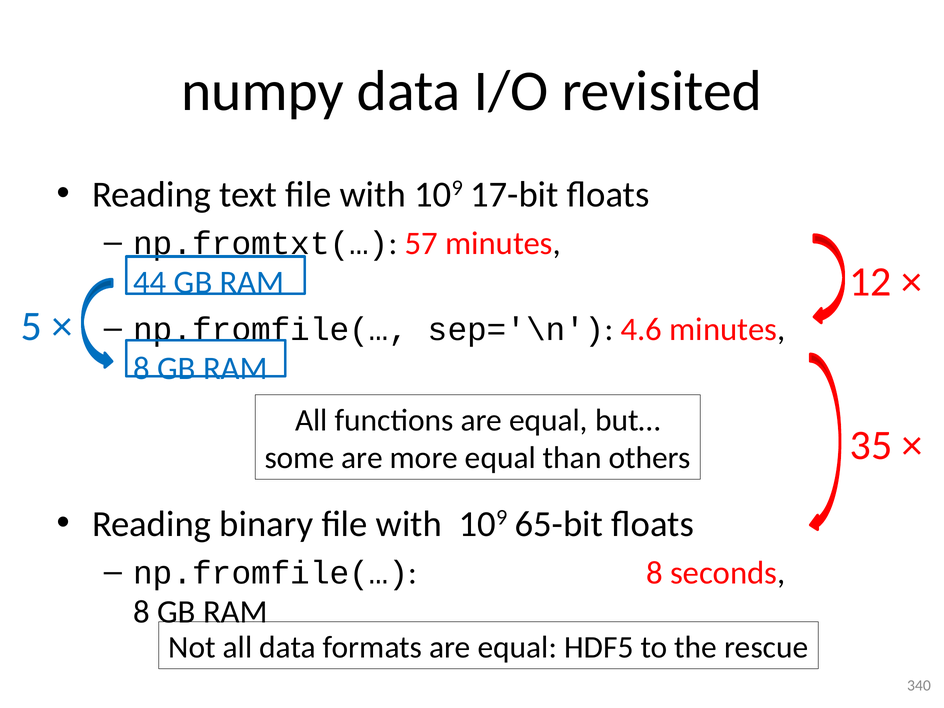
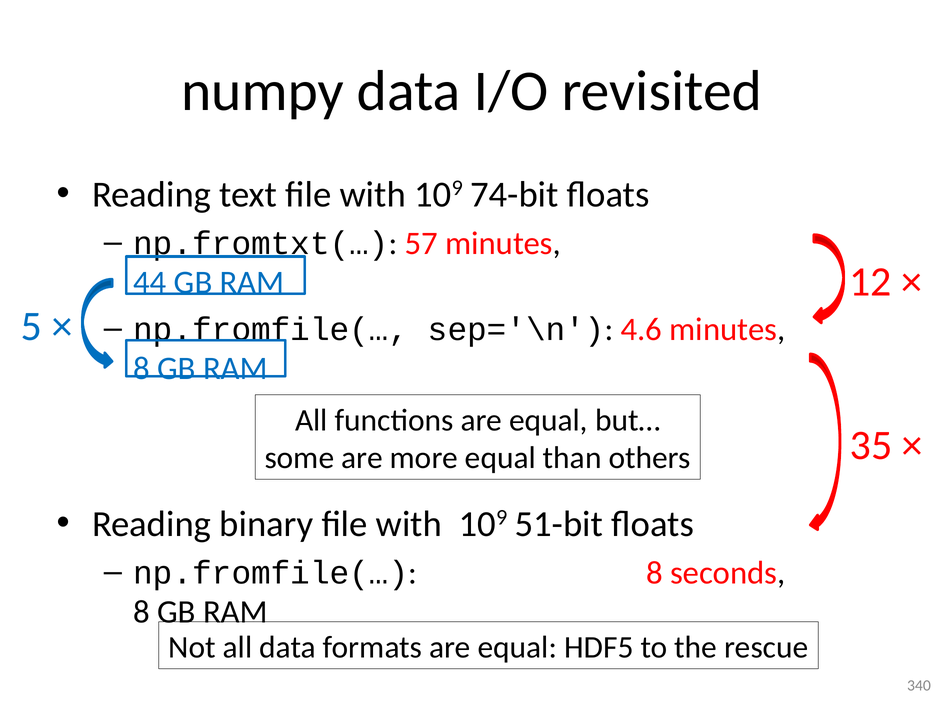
17-bit: 17-bit -> 74-bit (514, 195)
65-bit: 65-bit -> 51-bit (559, 524)
